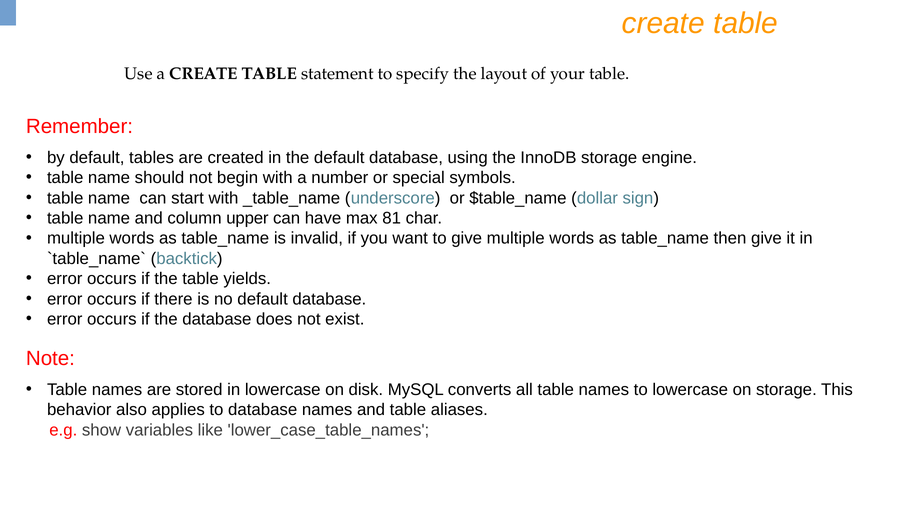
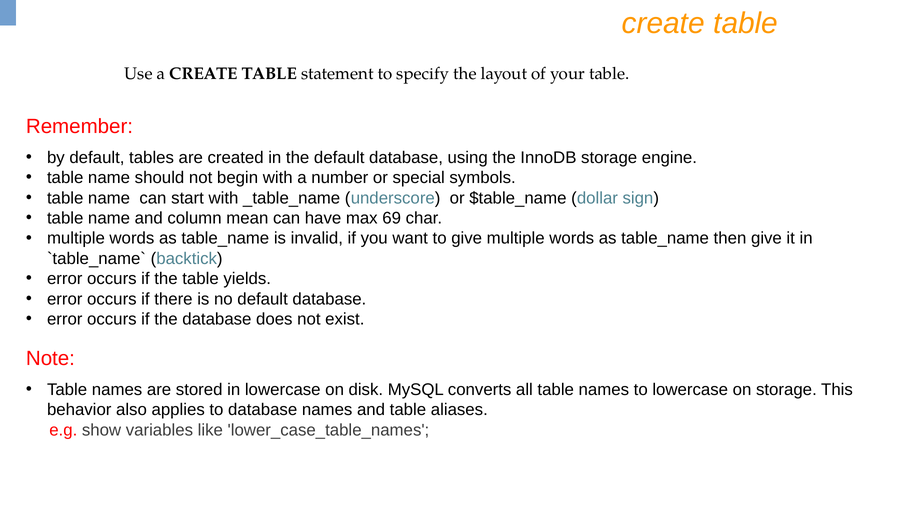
upper: upper -> mean (247, 218)
81: 81 -> 69 (392, 218)
